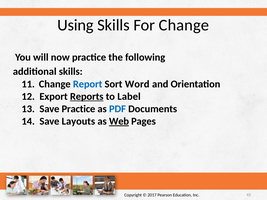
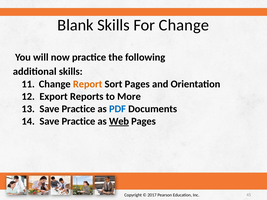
Using: Using -> Blank (75, 25)
Report colour: blue -> orange (88, 84)
Sort Word: Word -> Pages (137, 84)
Reports underline: present -> none (87, 97)
Label: Label -> More (129, 97)
Layouts: Layouts -> Practice (78, 121)
